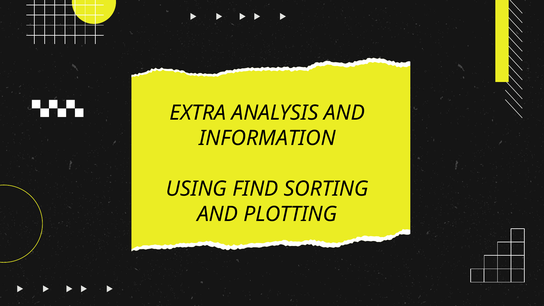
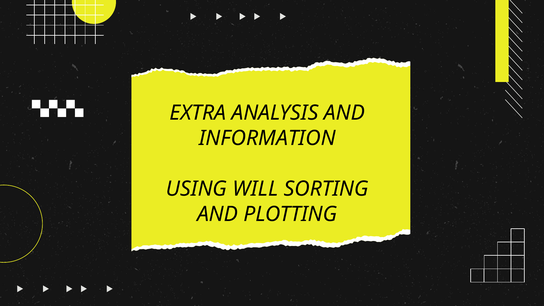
FIND: FIND -> WILL (255, 189)
